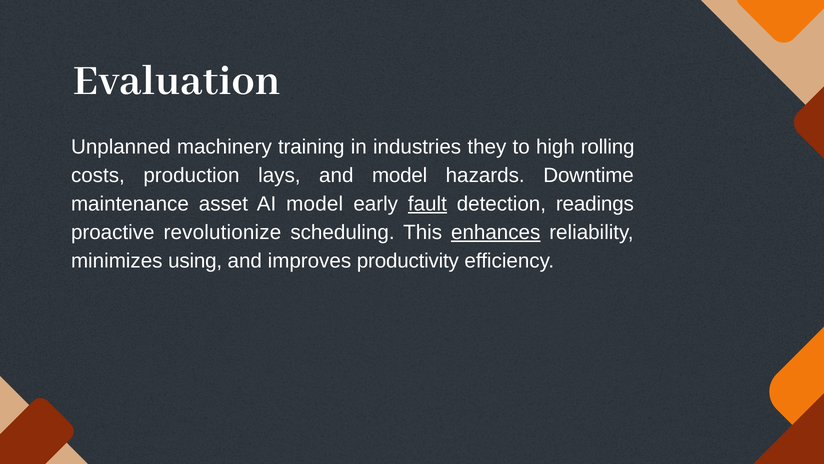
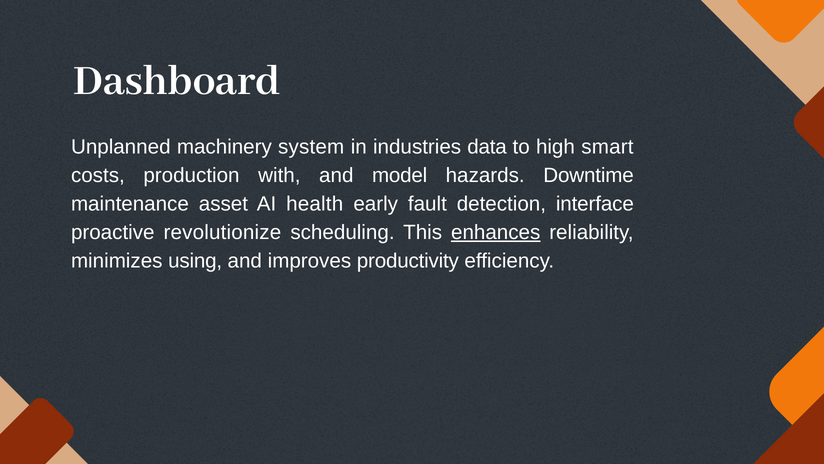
Evaluation: Evaluation -> Dashboard (177, 79)
training: training -> system (311, 147)
they: they -> data (487, 147)
rolling: rolling -> smart (607, 147)
lays: lays -> with (279, 175)
AI model: model -> health (315, 204)
fault underline: present -> none (427, 204)
readings: readings -> interface (595, 204)
